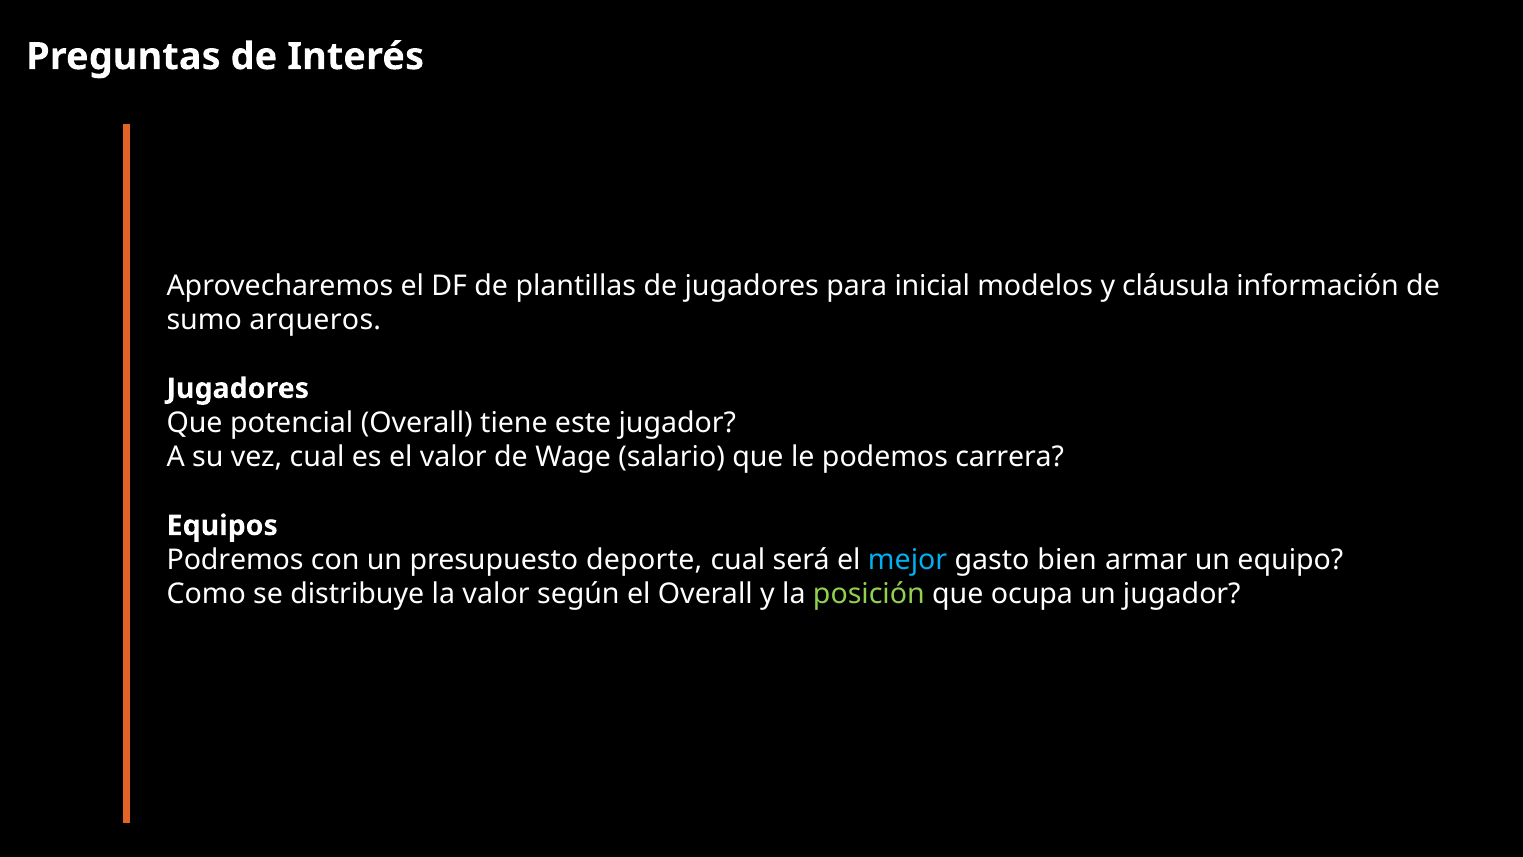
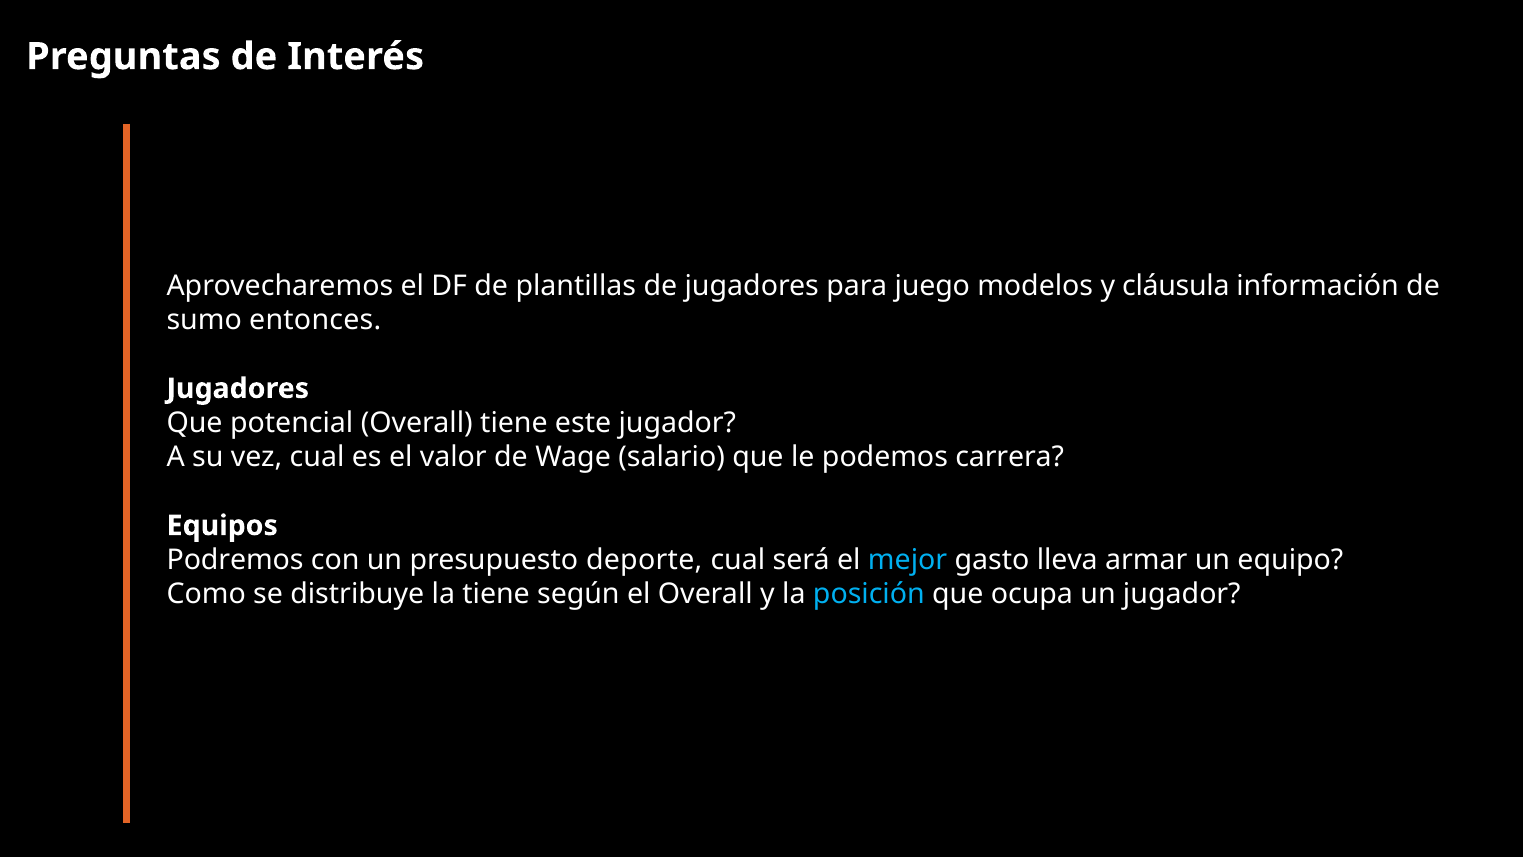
inicial: inicial -> juego (932, 286)
arqueros: arqueros -> entonces (315, 320)
bien: bien -> lleva (1067, 560)
la valor: valor -> tiene (496, 594)
posición colour: light green -> light blue (869, 594)
